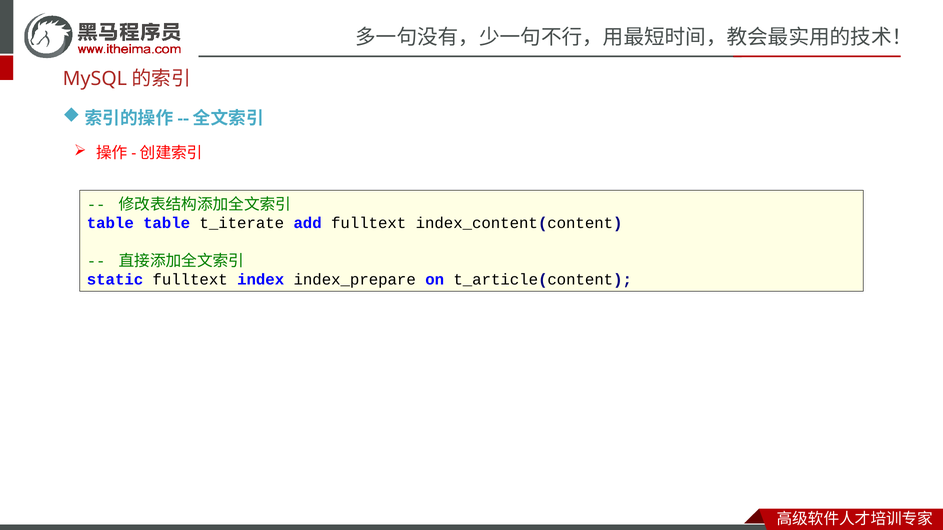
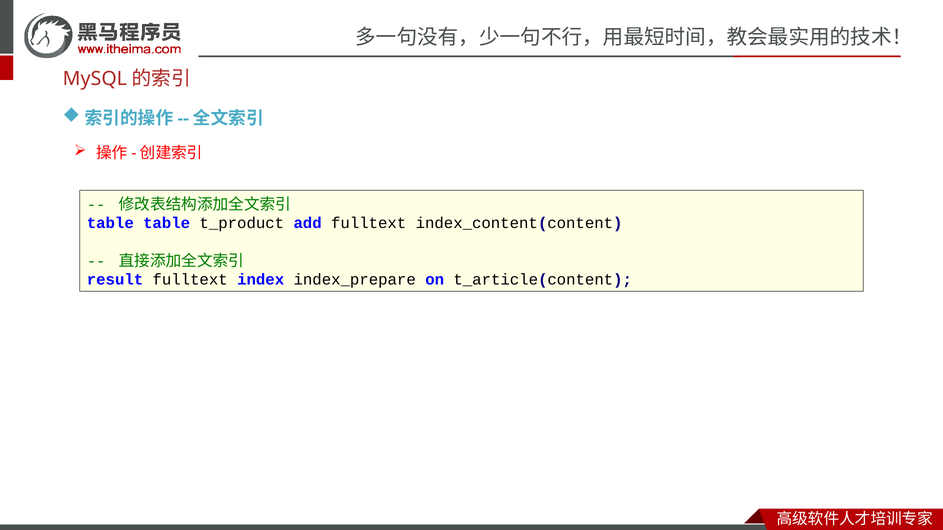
t_iterate: t_iterate -> t_product (242, 223)
static: static -> result (115, 280)
